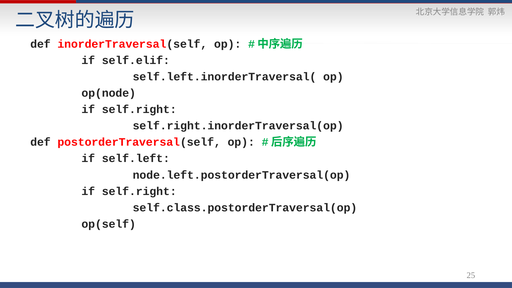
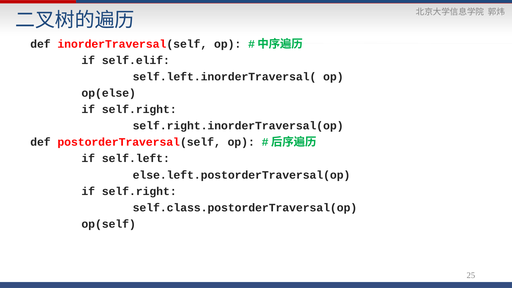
op(node: op(node -> op(else (109, 93)
node.left.postorderTraversal(op: node.left.postorderTraversal(op -> else.left.postorderTraversal(op (242, 175)
